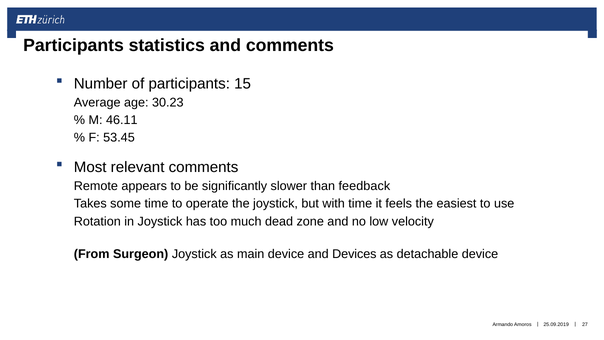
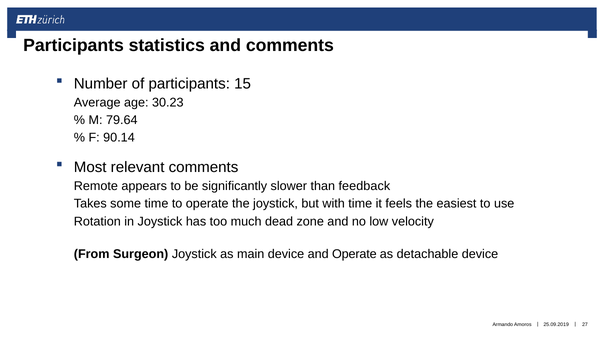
46.11: 46.11 -> 79.64 (122, 120)
53.45: 53.45 -> 90.14 (119, 138)
and Devices: Devices -> Operate (354, 254)
